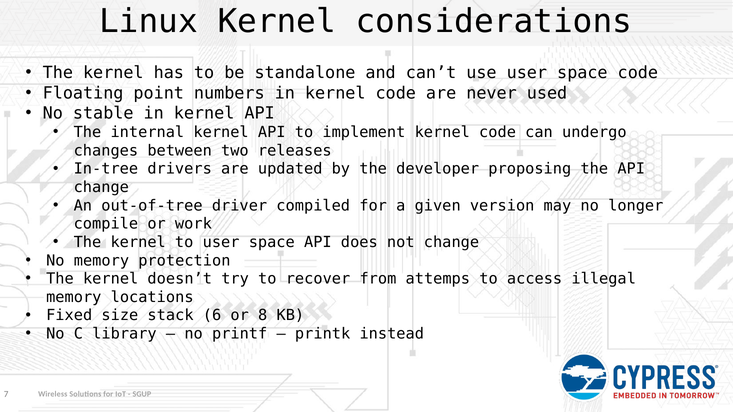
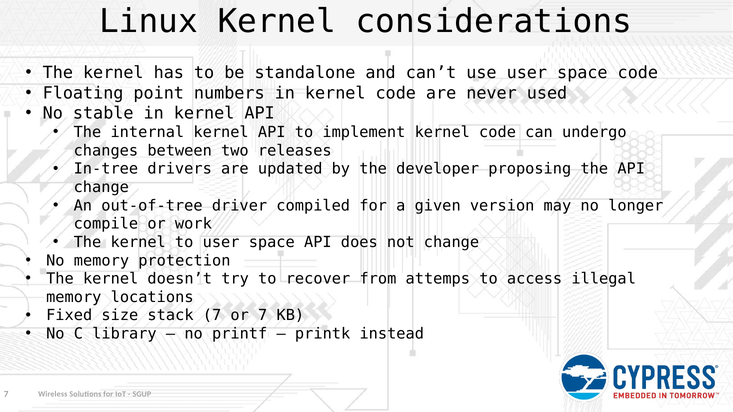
stack 6: 6 -> 7 (212, 316)
or 8: 8 -> 7 (263, 316)
